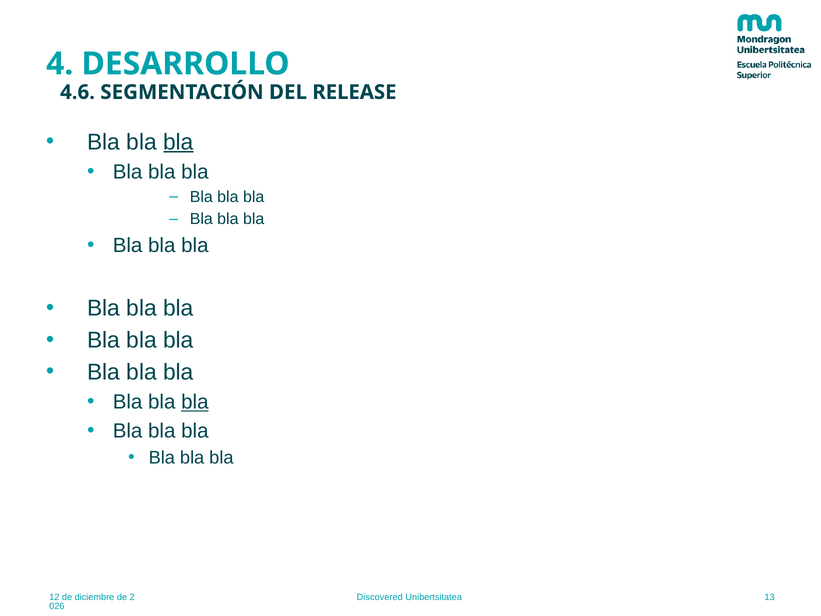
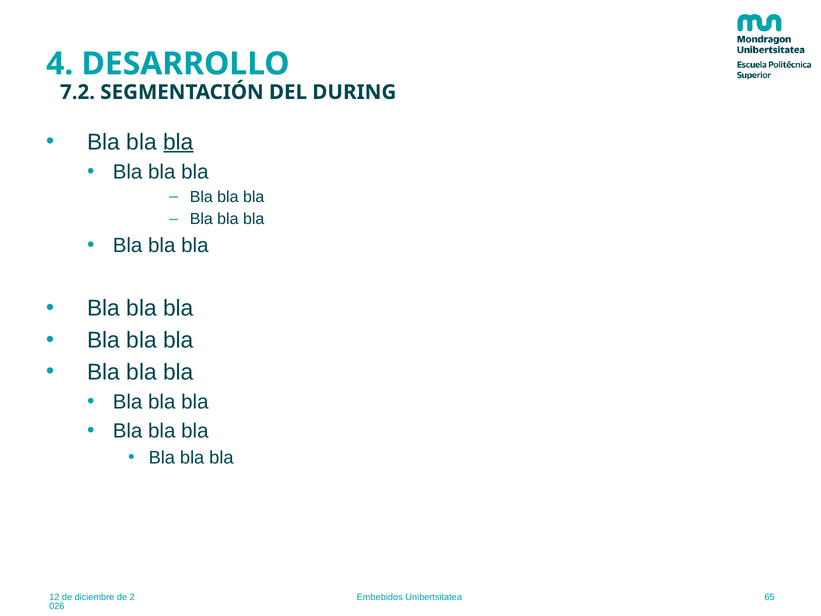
4.6: 4.6 -> 7.2 (78, 92)
RELEASE: RELEASE -> DURING (354, 92)
bla underline: present -> none (195, 402)
Discovered: Discovered -> Embebidos (380, 597)
13: 13 -> 65 (770, 597)
